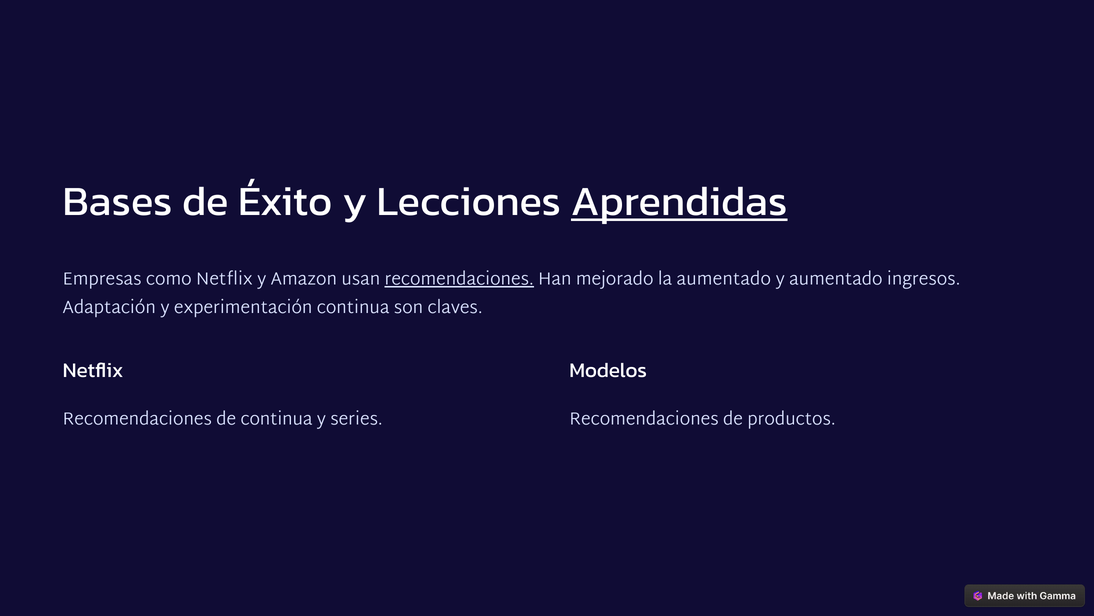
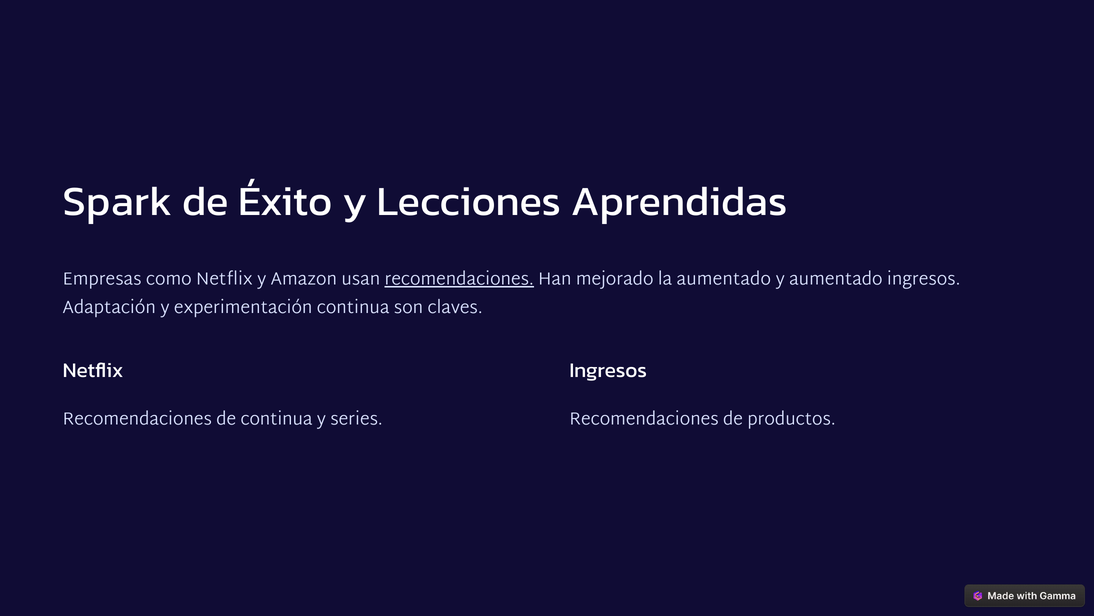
Bases: Bases -> Spark (117, 201)
Aprendidas underline: present -> none (679, 201)
Modelos: Modelos -> Ingresos (608, 370)
